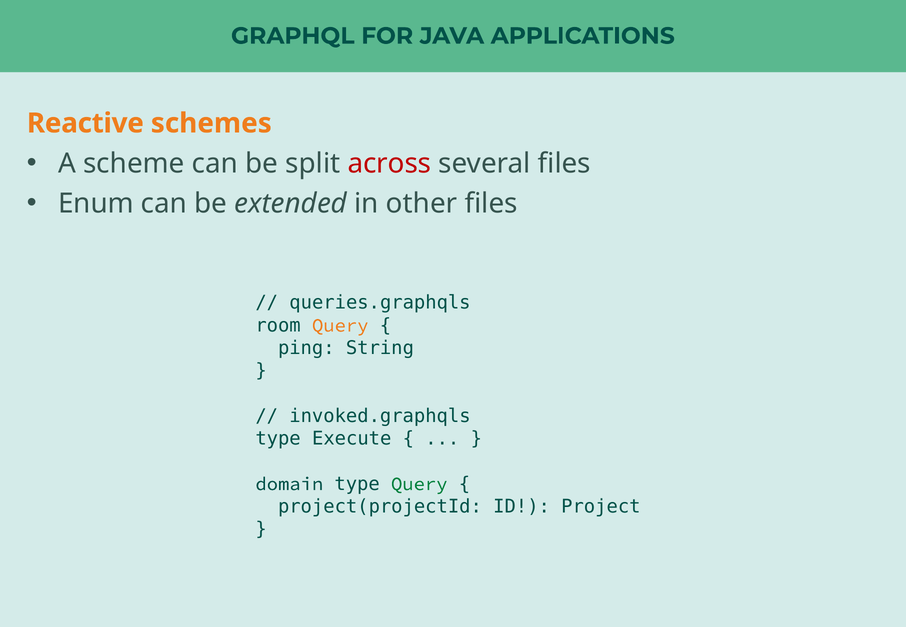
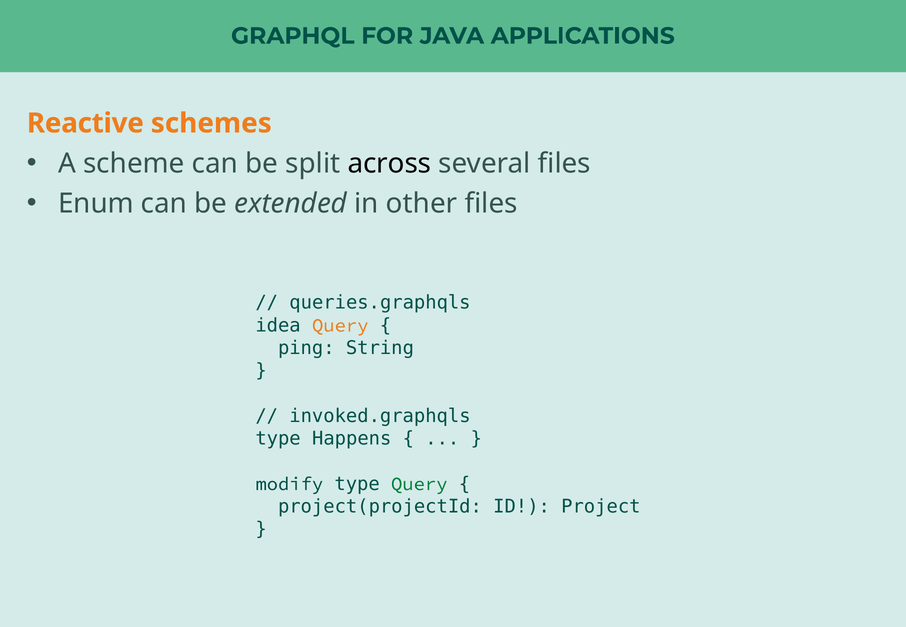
across colour: red -> black (389, 163)
room: room -> idea (278, 326)
Execute: Execute -> Happens (352, 439)
domain: domain -> modify (289, 484)
